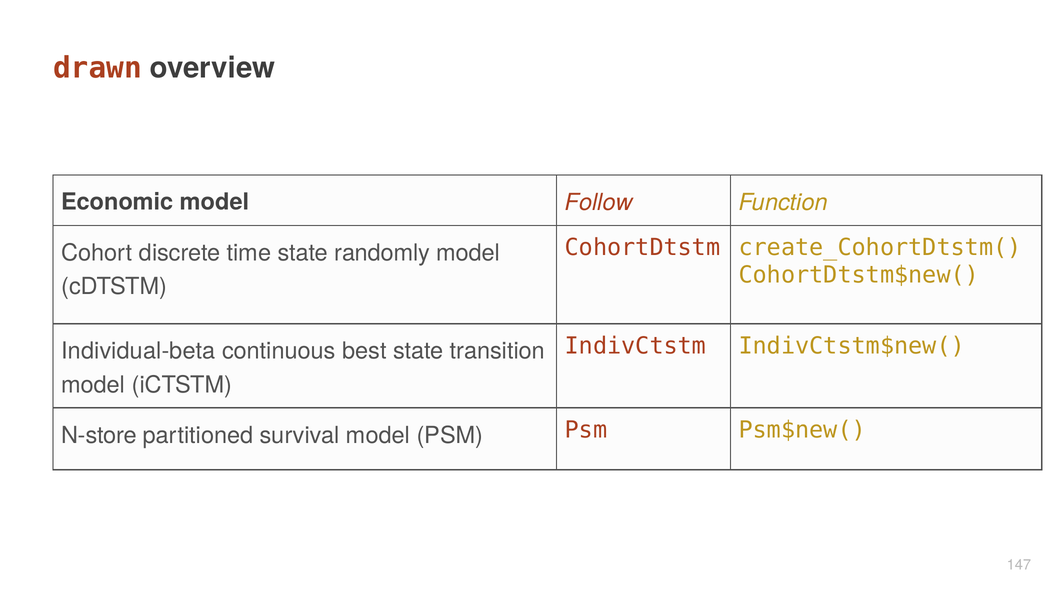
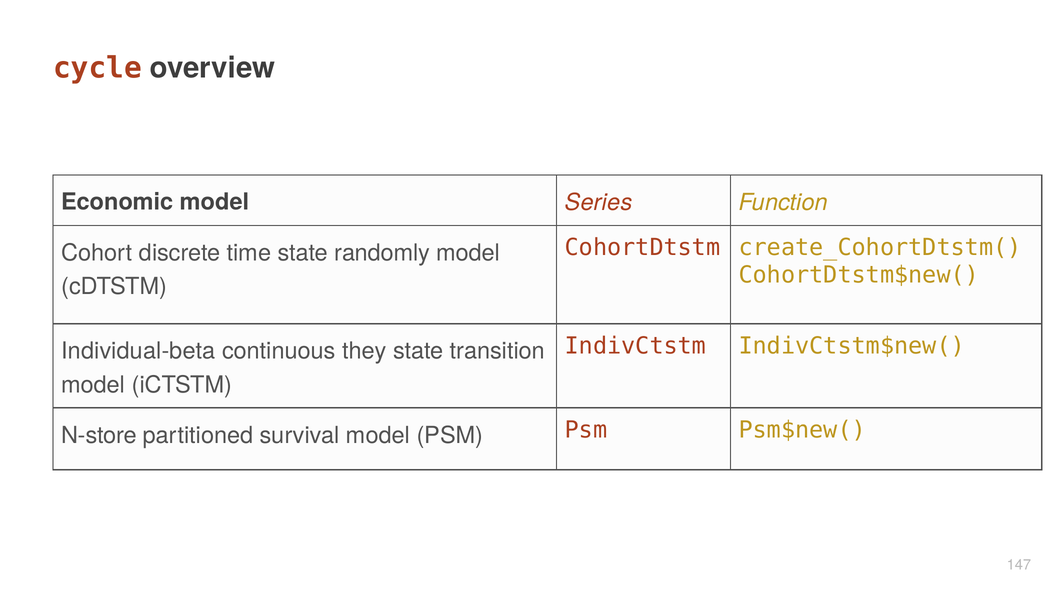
drawn: drawn -> cycle (97, 68)
Follow: Follow -> Series (599, 203)
best: best -> they (364, 351)
